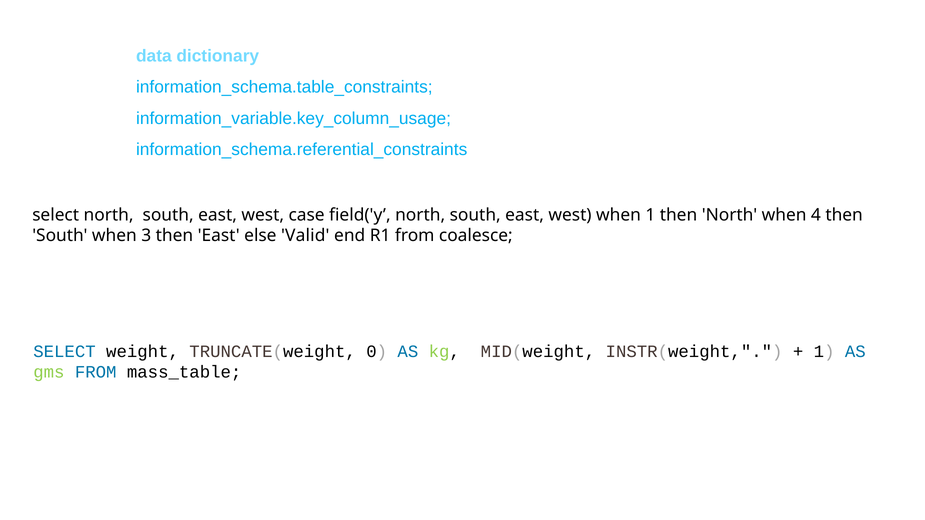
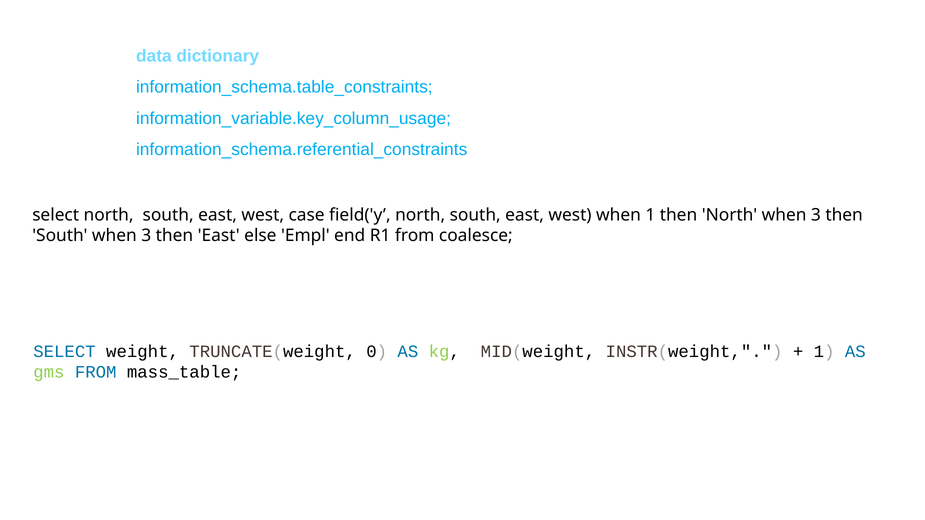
North when 4: 4 -> 3 (816, 215)
Valid: Valid -> Empl (305, 236)
